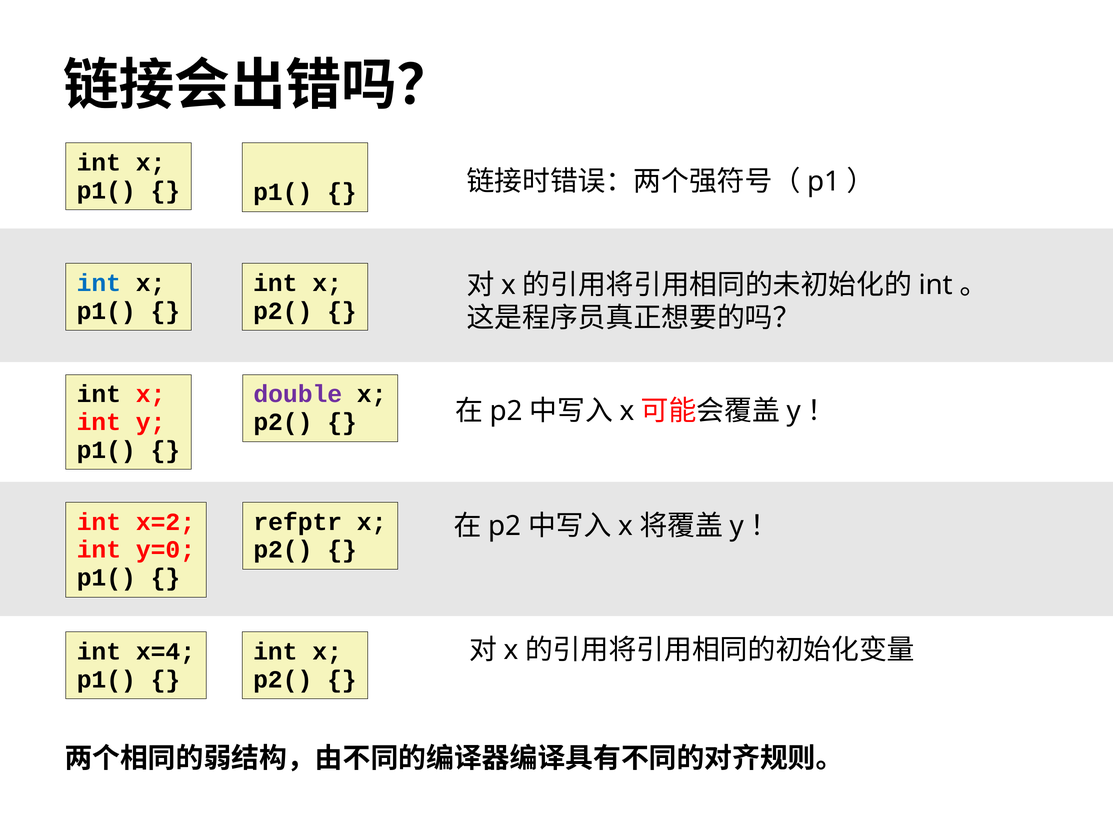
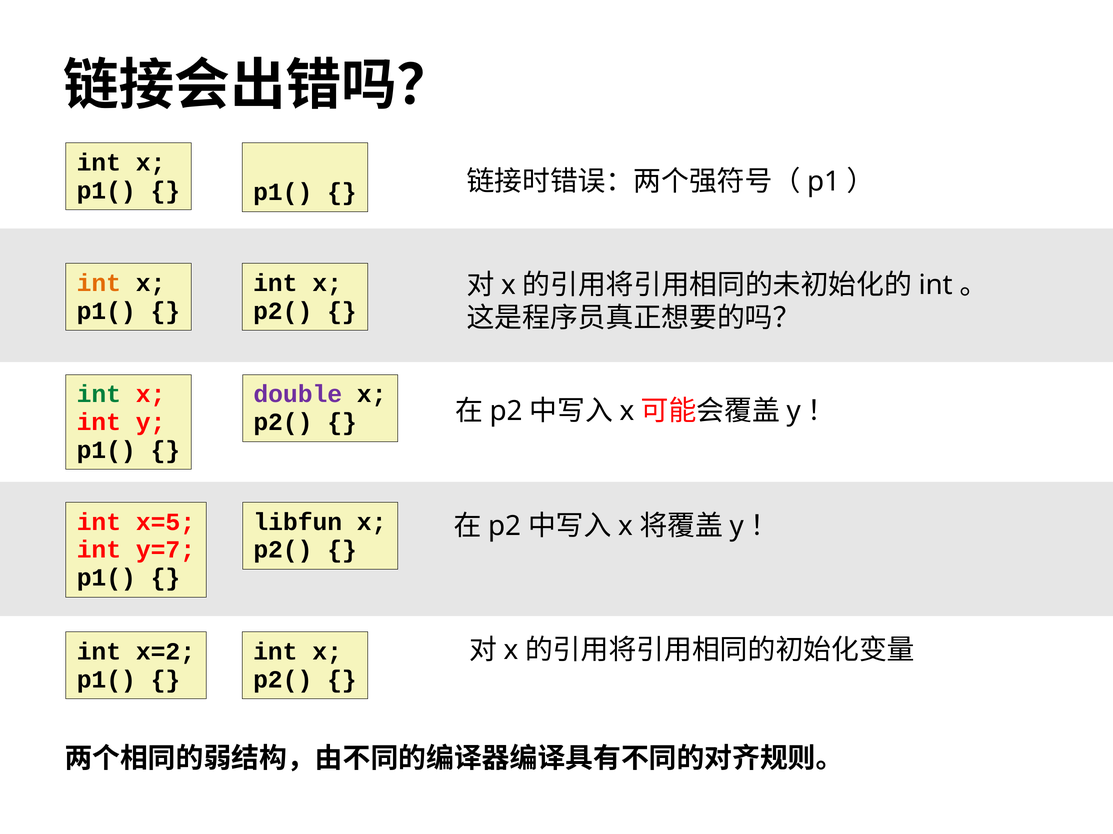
int colour: blue -> orange (99, 283)
int colour: black -> green (99, 395)
x=2: x=2 -> x=5 (165, 522)
refptr: refptr -> libfun (298, 522)
y=0: y=0 -> y=7 (165, 550)
x=4: x=4 -> x=2 (165, 652)
